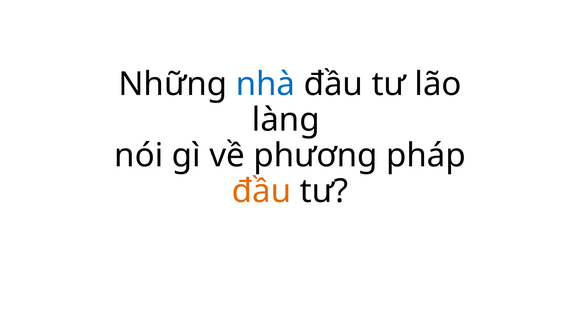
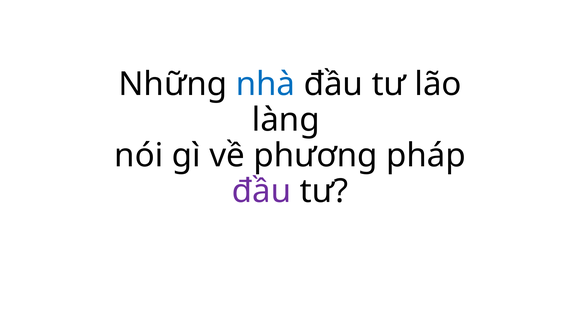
đầu colour: orange -> purple (262, 191)
